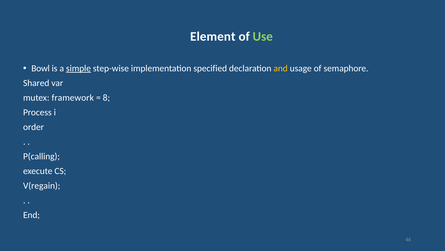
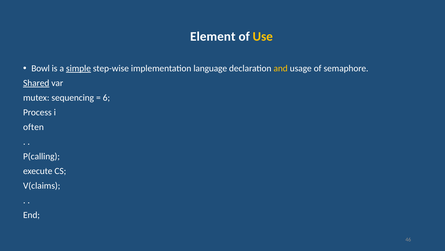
Use colour: light green -> yellow (263, 37)
specified: specified -> language (210, 68)
Shared underline: none -> present (36, 83)
framework: framework -> sequencing (73, 97)
8: 8 -> 6 (106, 97)
order: order -> often (33, 127)
V(regain: V(regain -> V(claims (42, 185)
